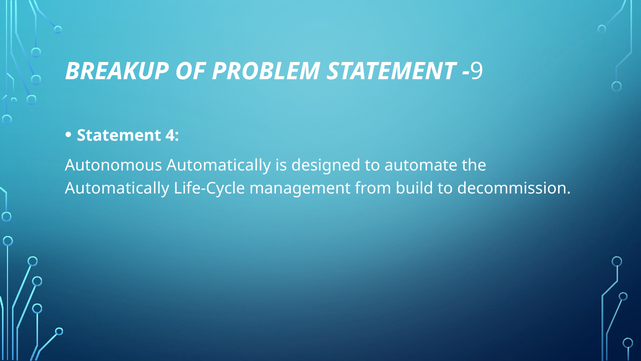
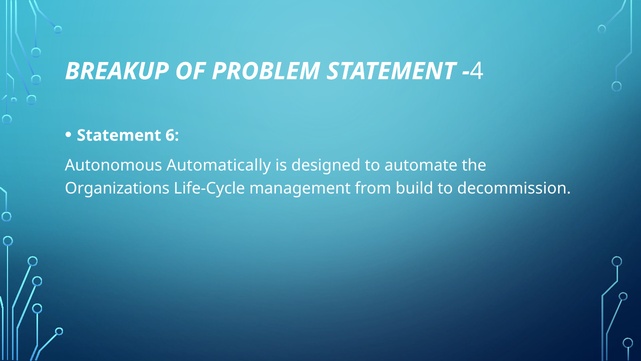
9: 9 -> 4 (477, 71)
4: 4 -> 6 (172, 135)
Automatically: Automatically -> Organizations (117, 188)
